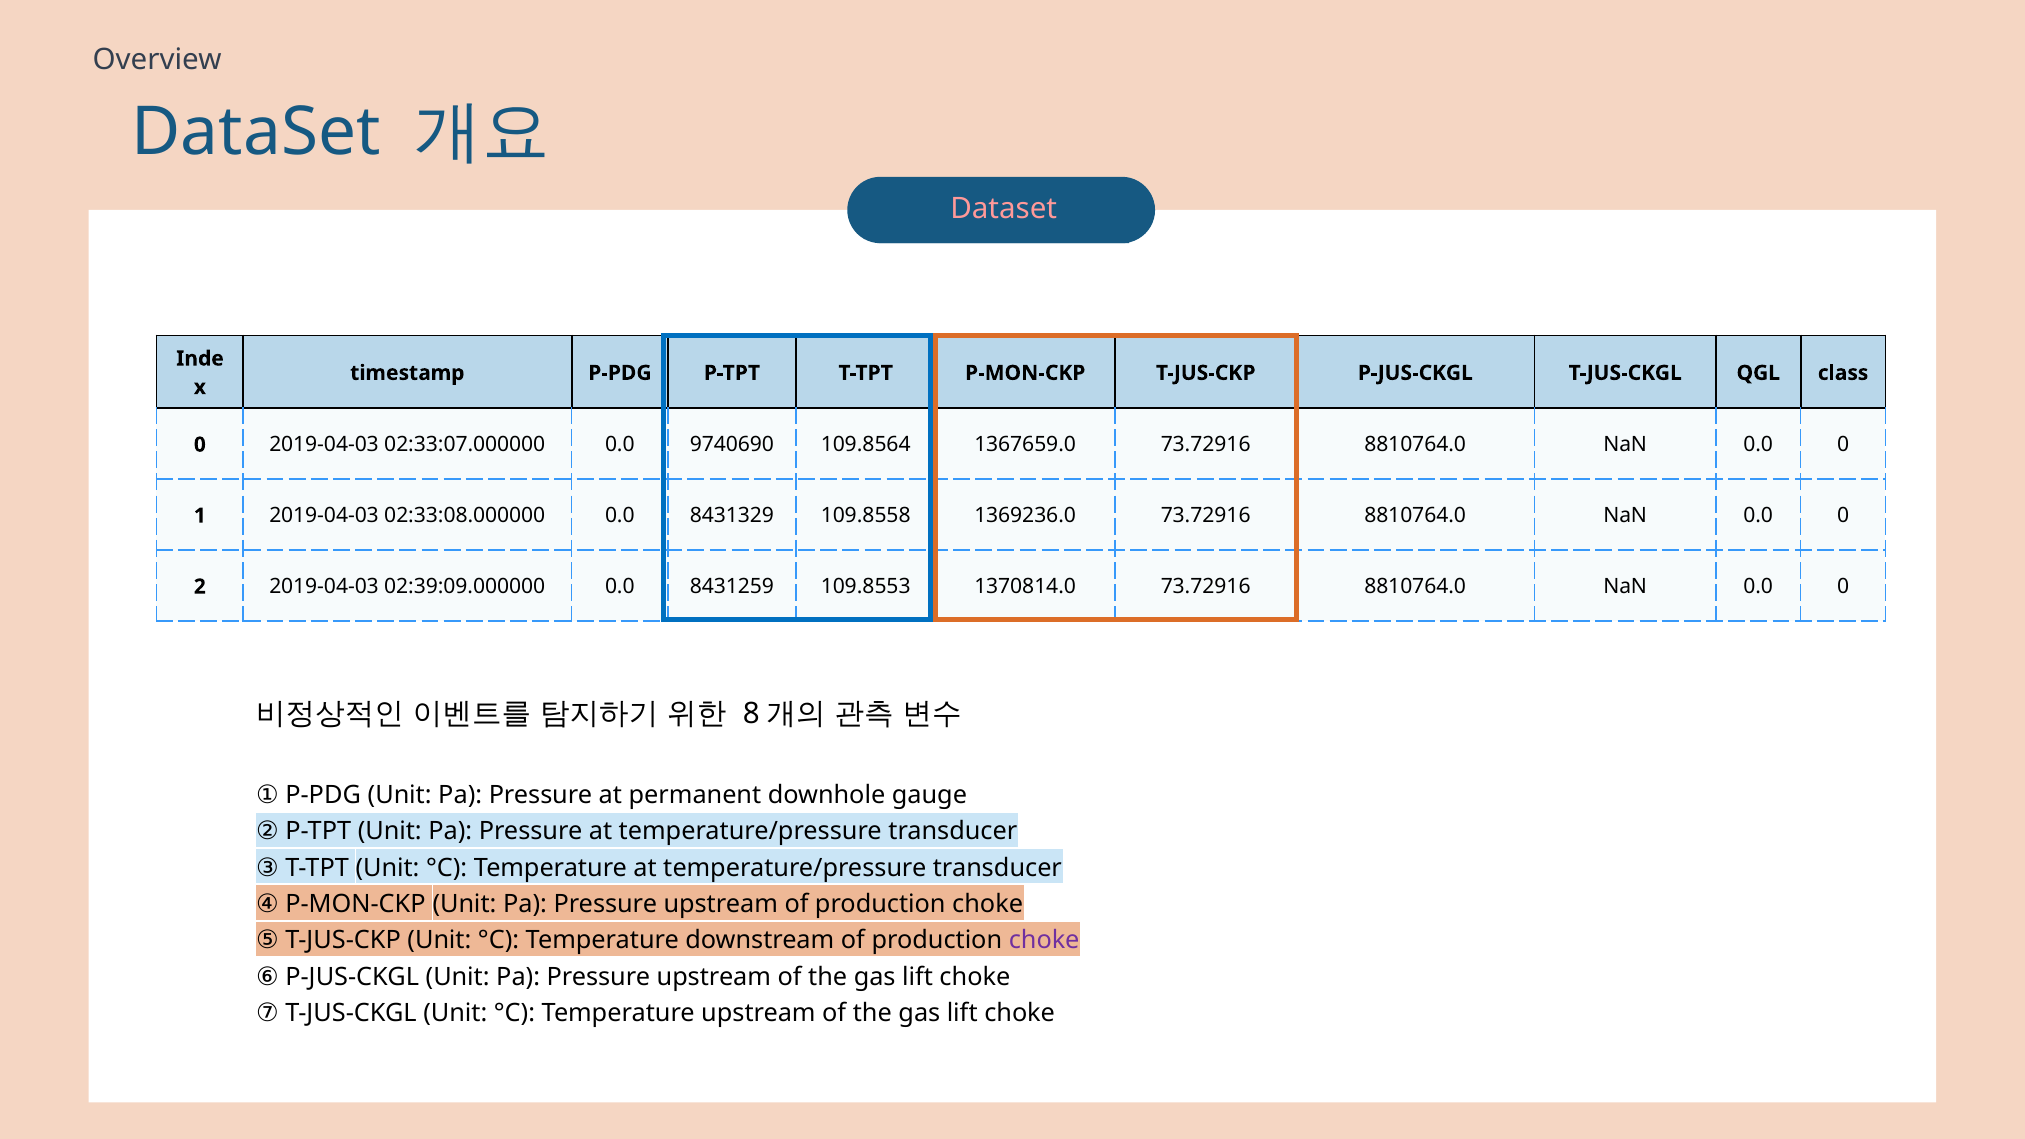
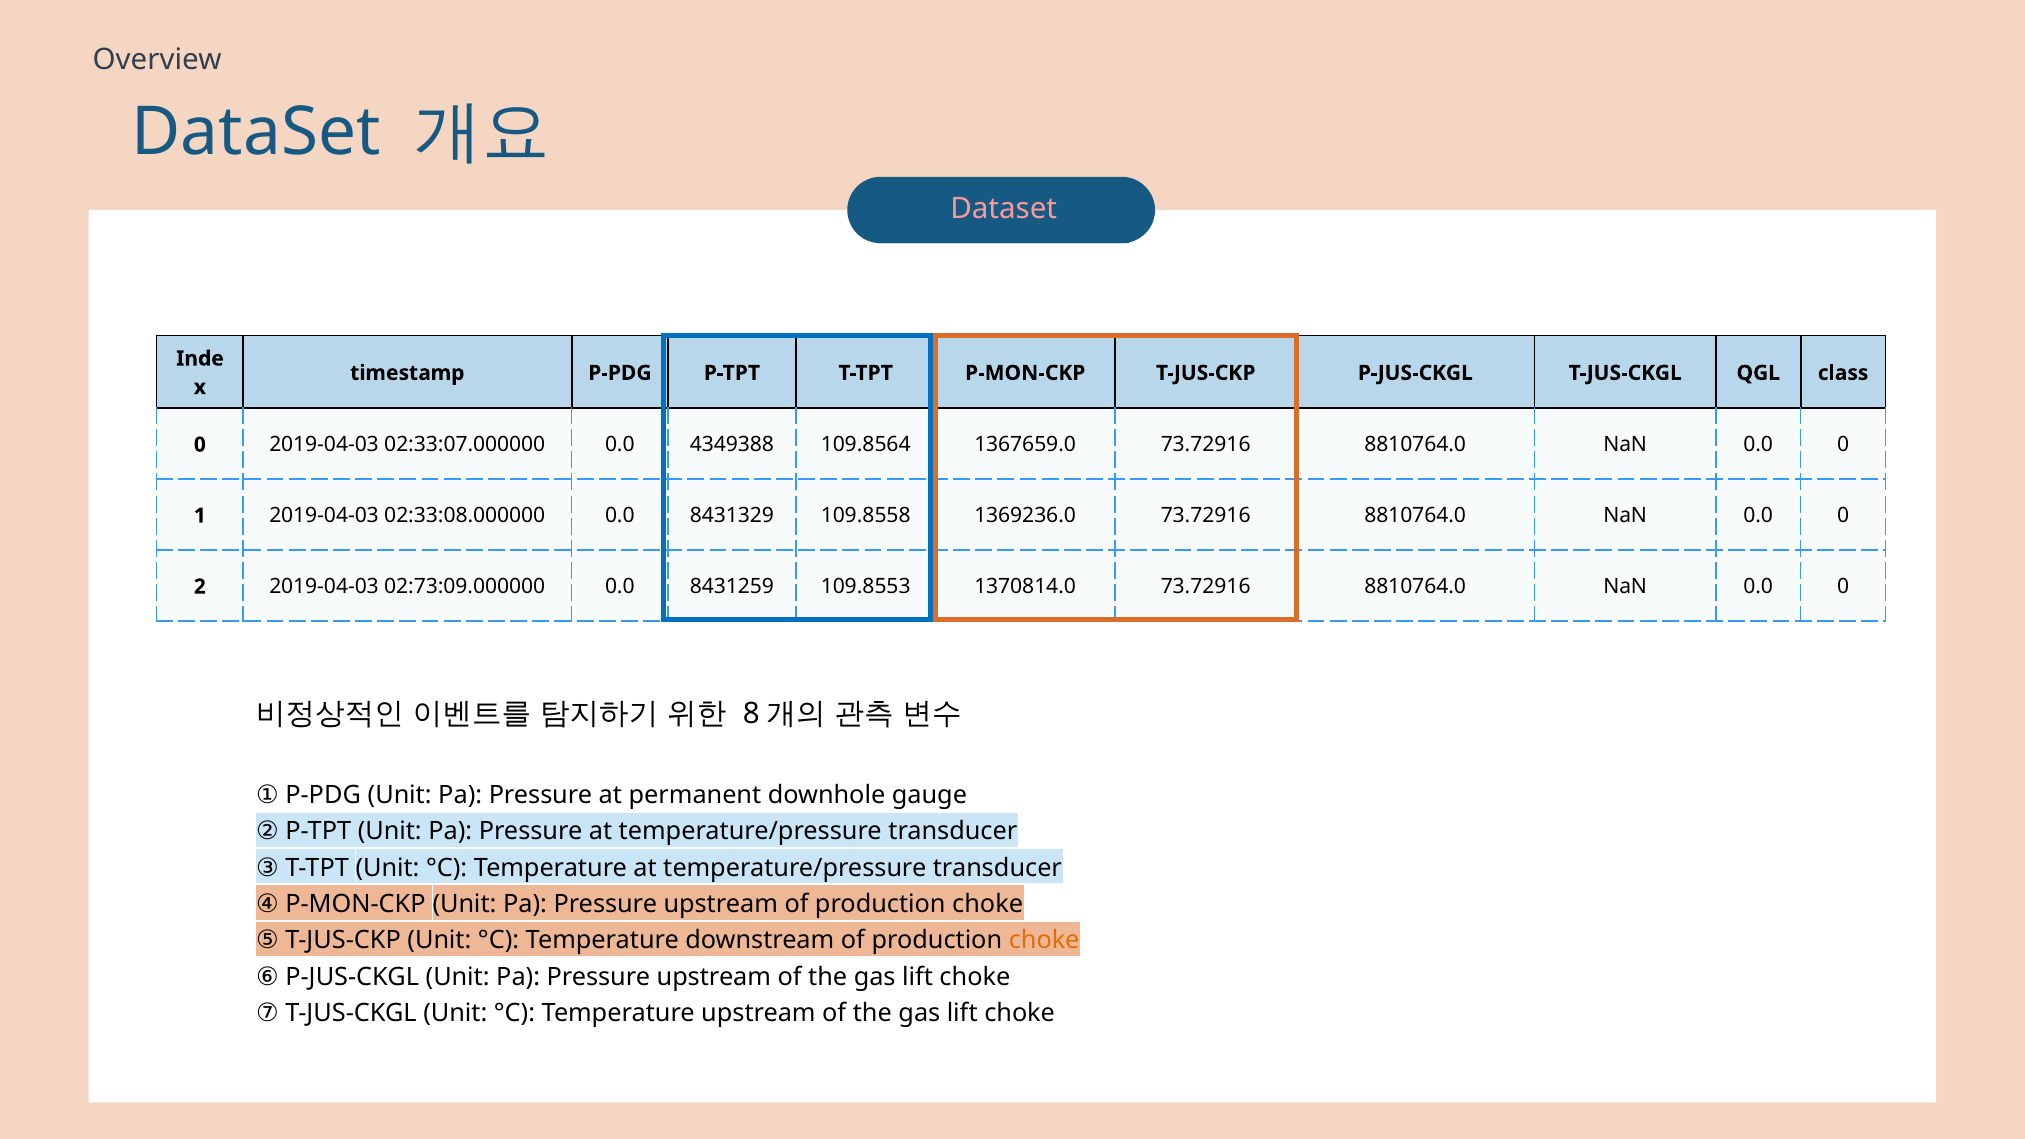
9740690: 9740690 -> 4349388 (732, 445)
02:39:09.000000: 02:39:09.000000 -> 02:73:09.000000 (465, 587)
choke colour: purple -> orange (1044, 941)
